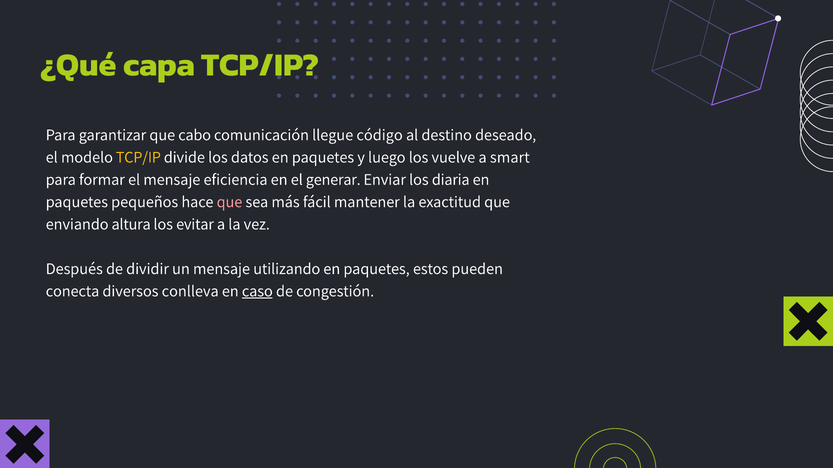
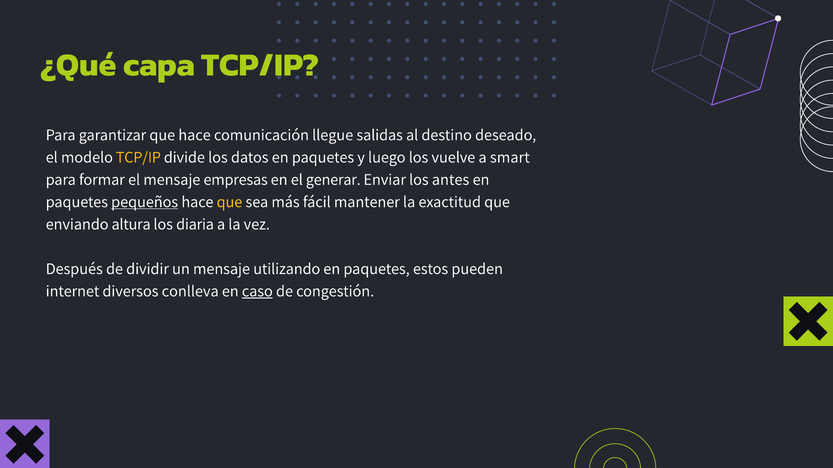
que cabo: cabo -> hace (195, 135)
código: código -> salidas (380, 135)
eficiencia: eficiencia -> empresas (236, 180)
diaria: diaria -> antes (451, 180)
pequeños underline: none -> present (145, 202)
que colour: pink -> yellow (229, 202)
evitar: evitar -> diaria (195, 224)
conecta: conecta -> internet (73, 291)
